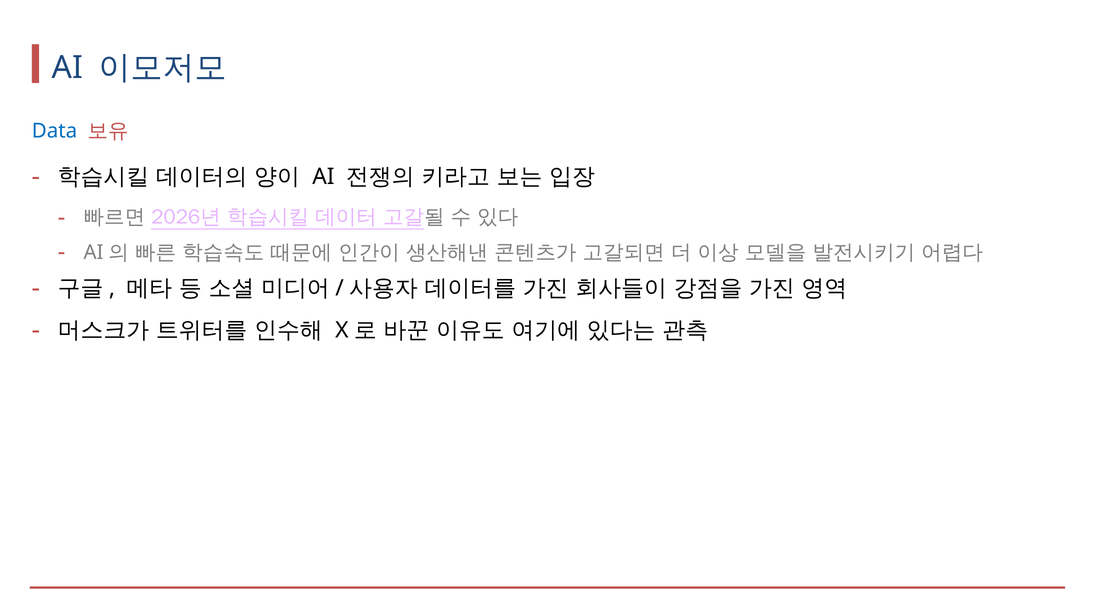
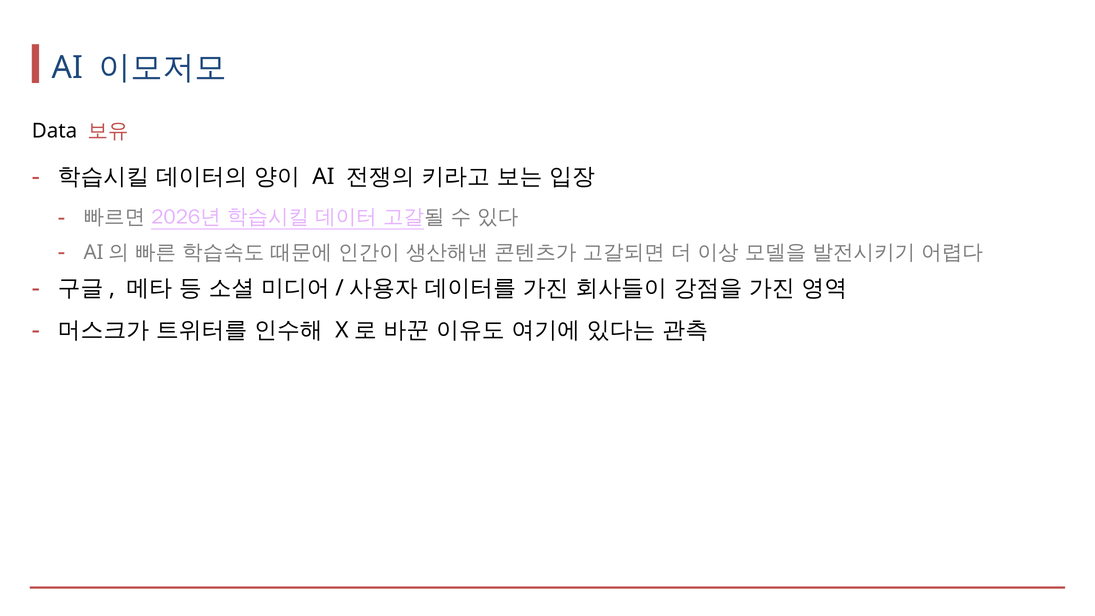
Data colour: blue -> black (55, 131)
